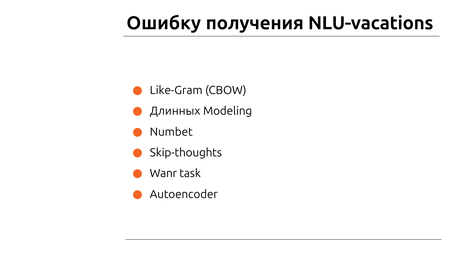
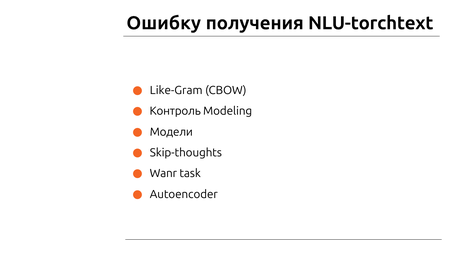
NLU-vacations: NLU-vacations -> NLU-torchtext (371, 23)
Длинных: Длинных -> Контроль (175, 111)
Numbet: Numbet -> Модели (171, 132)
